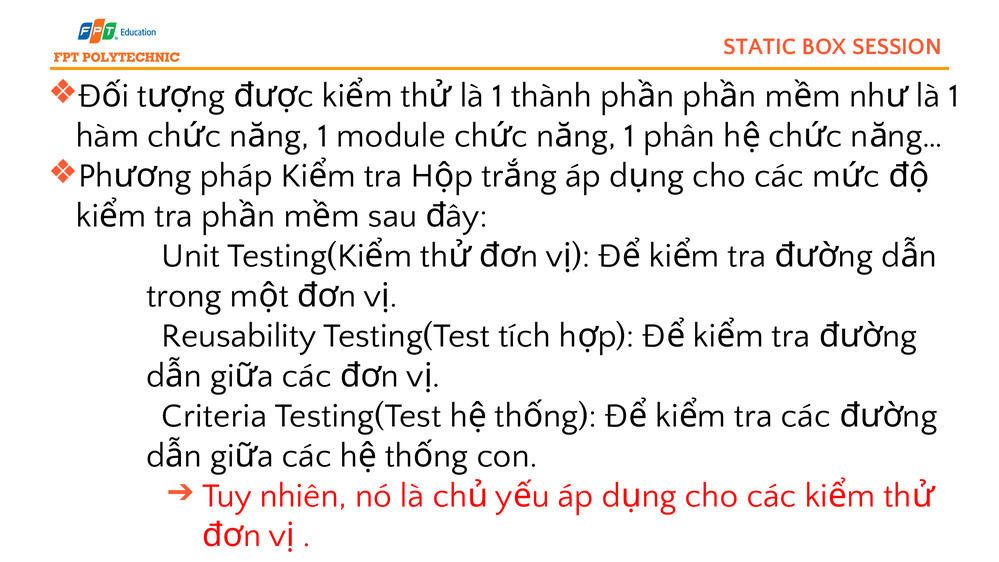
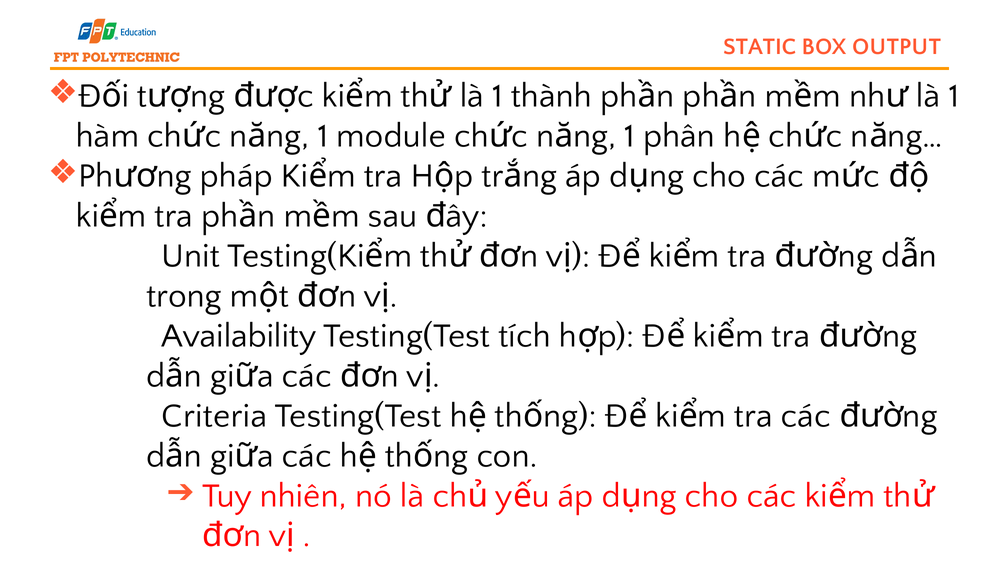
SESSION: SESSION -> OUTPUT (897, 46)
Reusability: Reusability -> Availability (239, 336)
